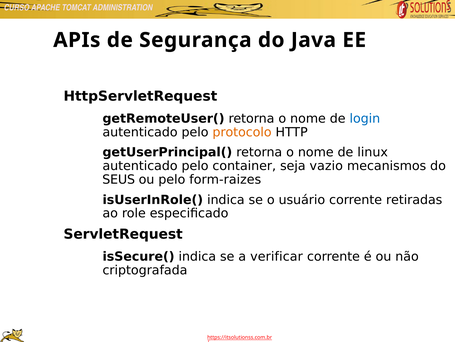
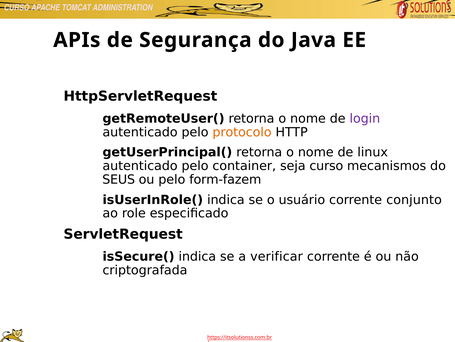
login colour: blue -> purple (365, 118)
seja vazio: vazio -> curso (326, 166)
form-raizes: form-raizes -> form-fazem (225, 179)
retiradas: retiradas -> conjunto (414, 199)
